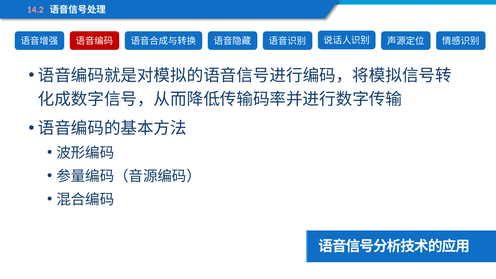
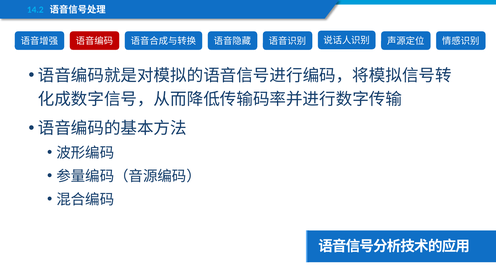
14.2 colour: pink -> light blue (35, 10)
